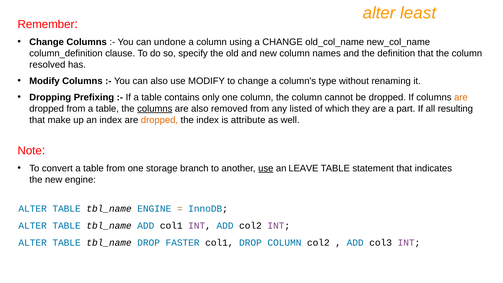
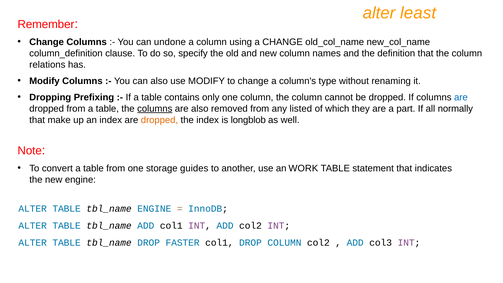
resolved: resolved -> relations (47, 65)
are colour: orange -> blue (461, 97)
resulting: resulting -> normally (455, 109)
attribute: attribute -> longblob (248, 120)
branch: branch -> guides (194, 168)
use underline: present -> none (266, 168)
LEAVE: LEAVE -> WORK (303, 168)
